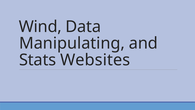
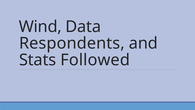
Manipulating: Manipulating -> Respondents (72, 43)
Websites: Websites -> Followed (95, 60)
